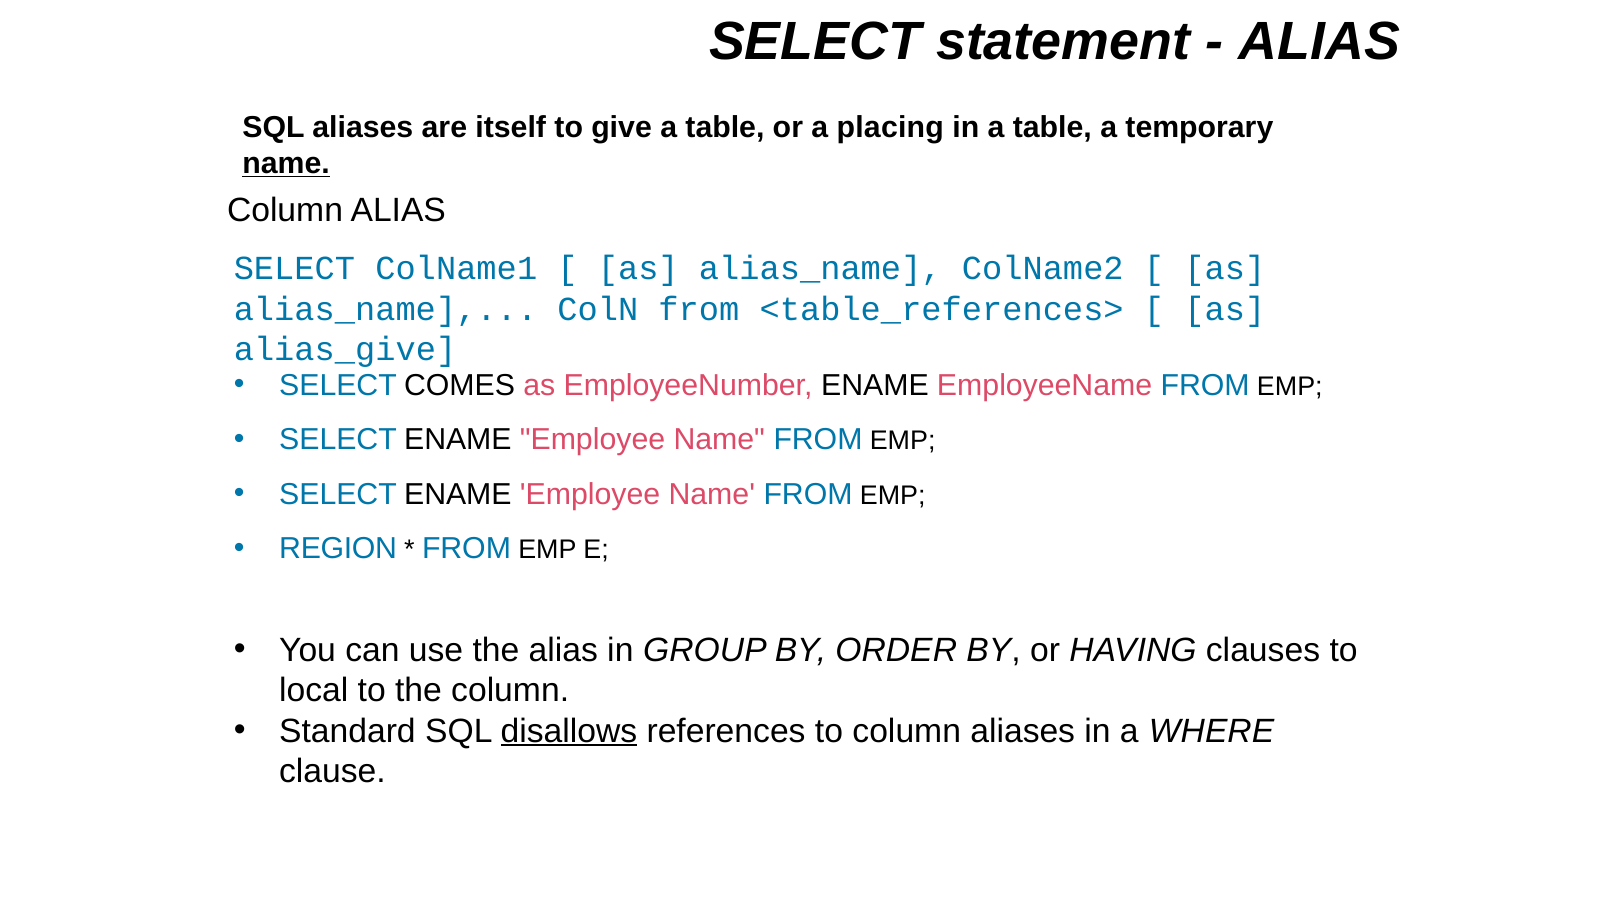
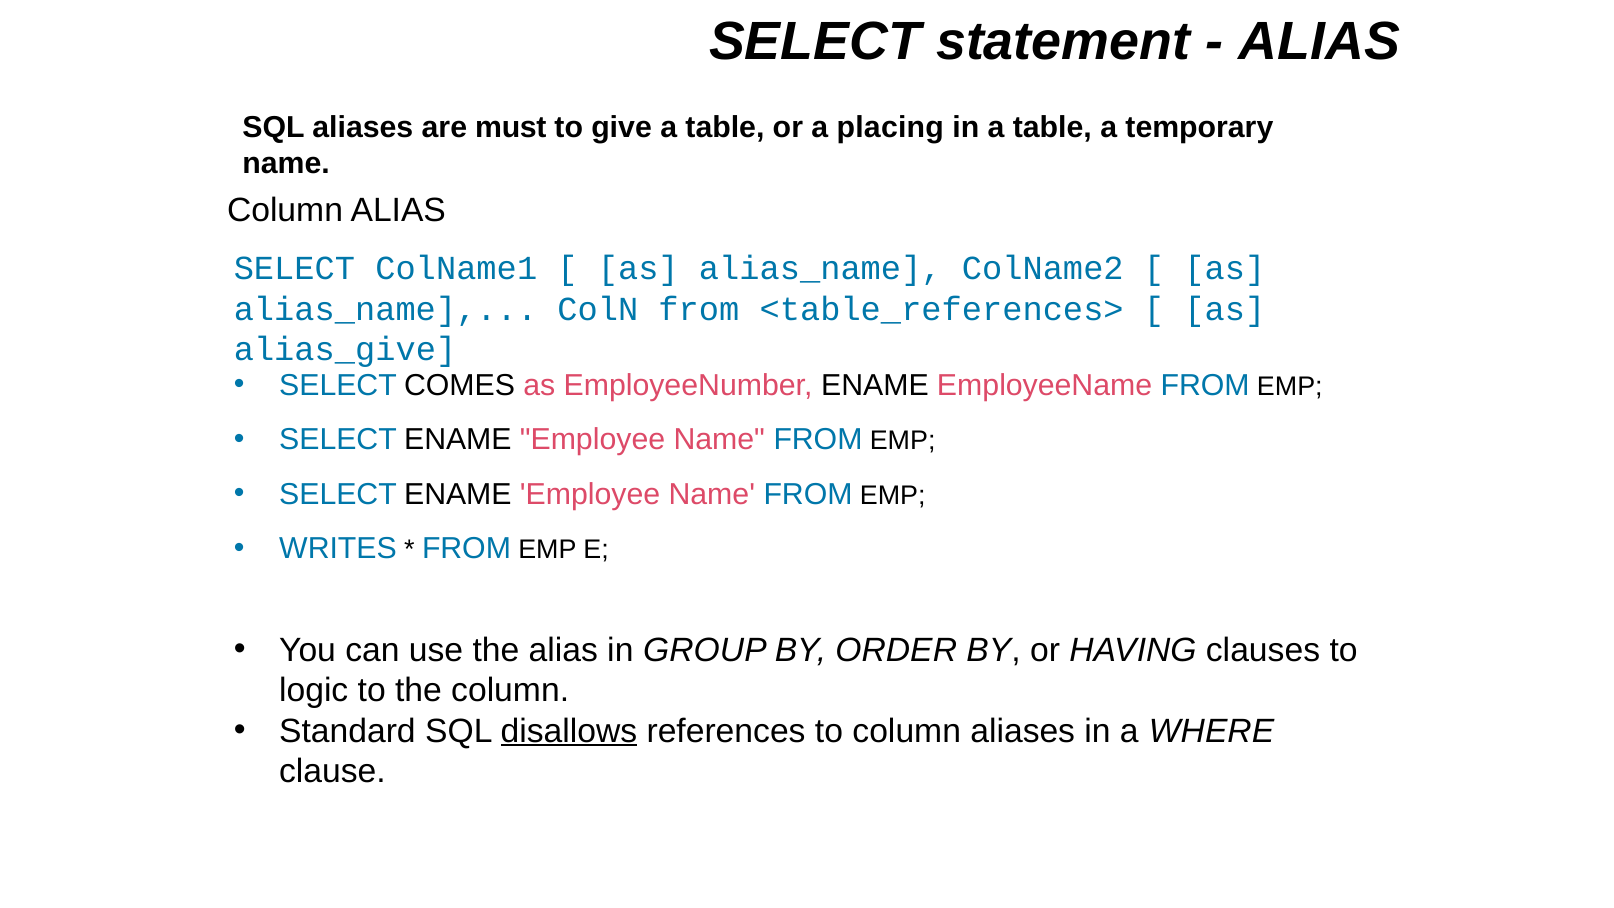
itself: itself -> must (511, 127)
name underline: present -> none (286, 163)
REGION: REGION -> WRITES (338, 549)
local: local -> logic (314, 691)
